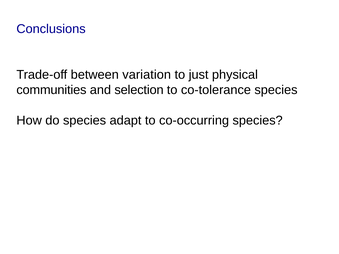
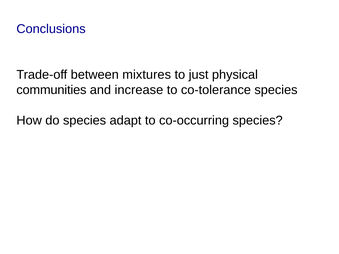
variation: variation -> mixtures (147, 75)
selection: selection -> increase (139, 90)
